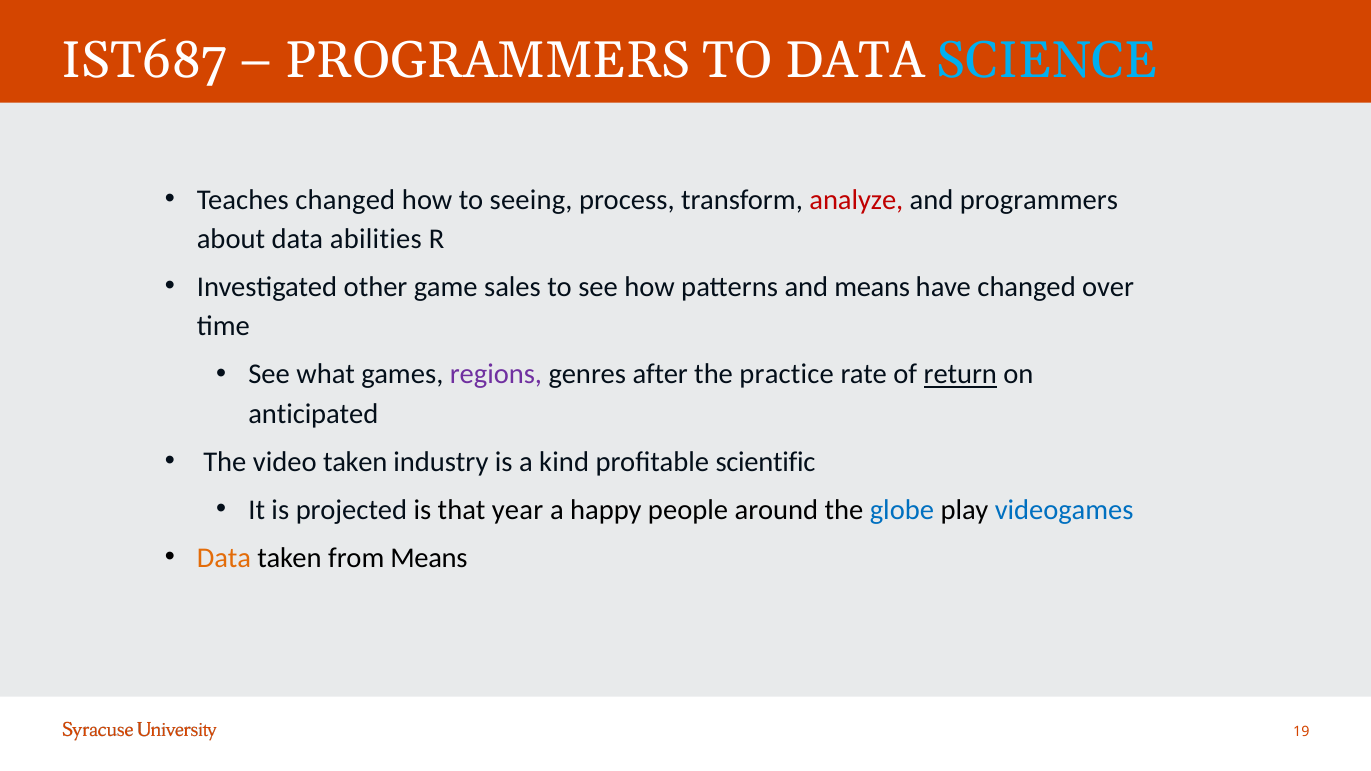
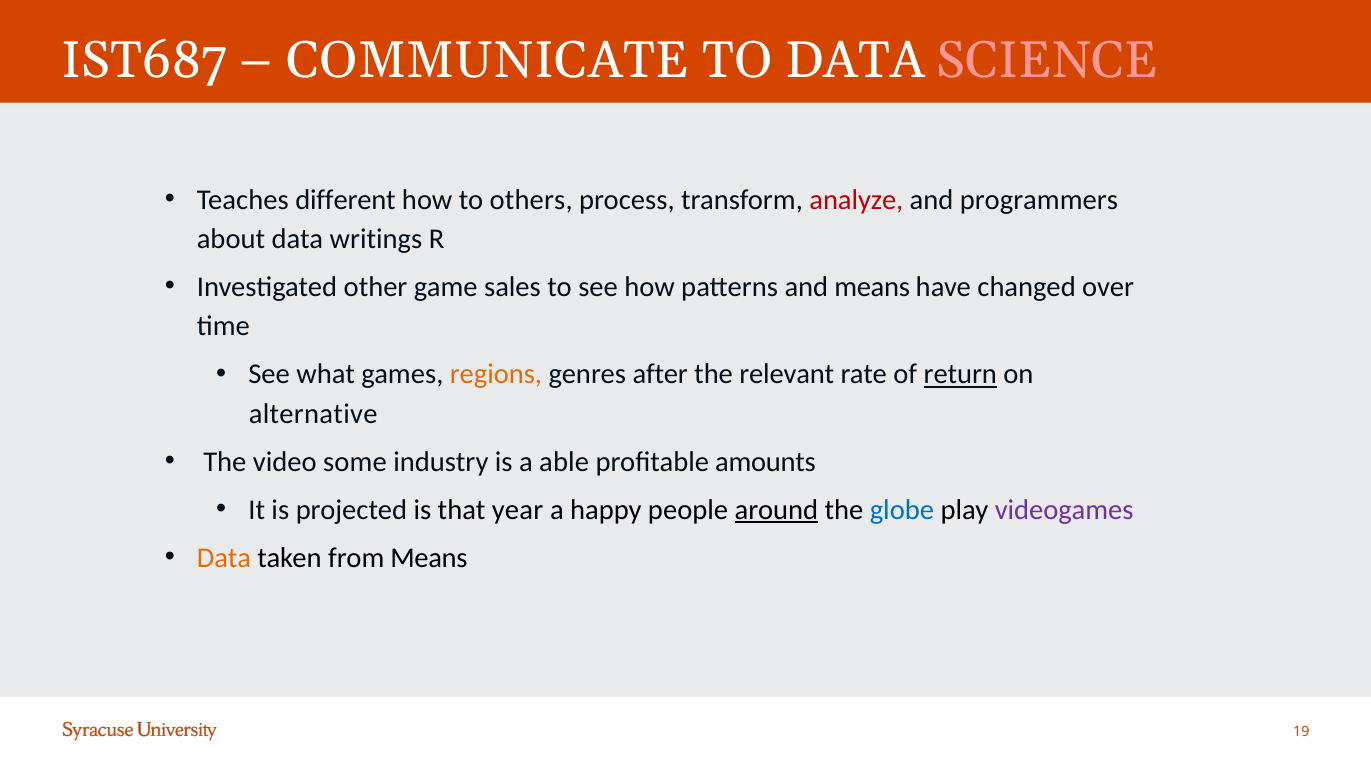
PROGRAMMERS: PROGRAMMERS -> COMMUNICATE (488, 61)
SCIENCE colour: light blue -> pink (1048, 61)
Teaches changed: changed -> different (345, 200)
seeing: seeing -> others (531, 200)
abilities: abilities -> writings (376, 239)
regions colour: purple -> orange (496, 375)
practice: practice -> relevant (787, 375)
anticipated: anticipated -> alternative (313, 414)
video taken: taken -> some (355, 462)
kind: kind -> able (564, 462)
scientific: scientific -> amounts (765, 462)
around underline: none -> present (776, 510)
videogames colour: blue -> purple (1064, 510)
